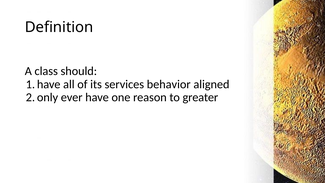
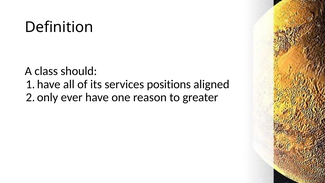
behavior: behavior -> positions (169, 84)
